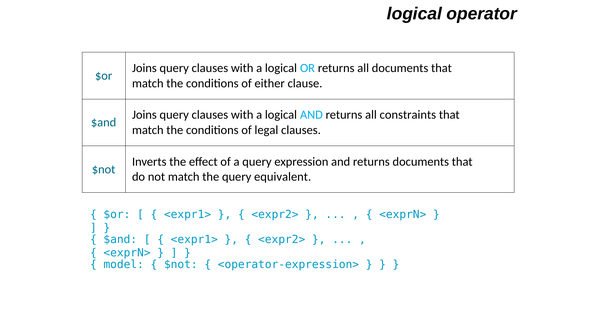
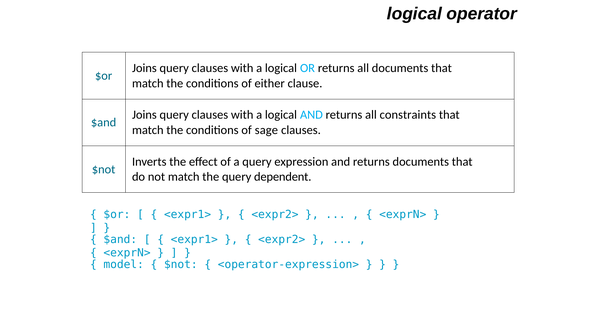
legal: legal -> sage (266, 130)
equivalent: equivalent -> dependent (283, 177)
